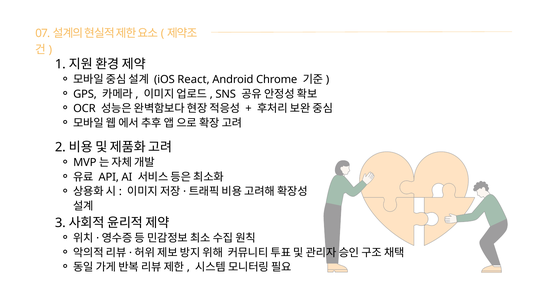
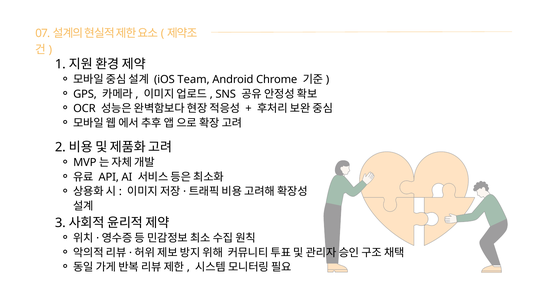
React: React -> Team (194, 80)
